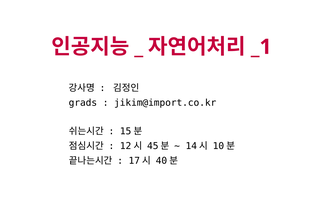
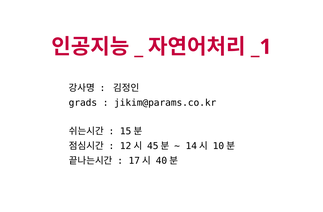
jikim@import.co.kr: jikim@import.co.kr -> jikim@params.co.kr (165, 103)
